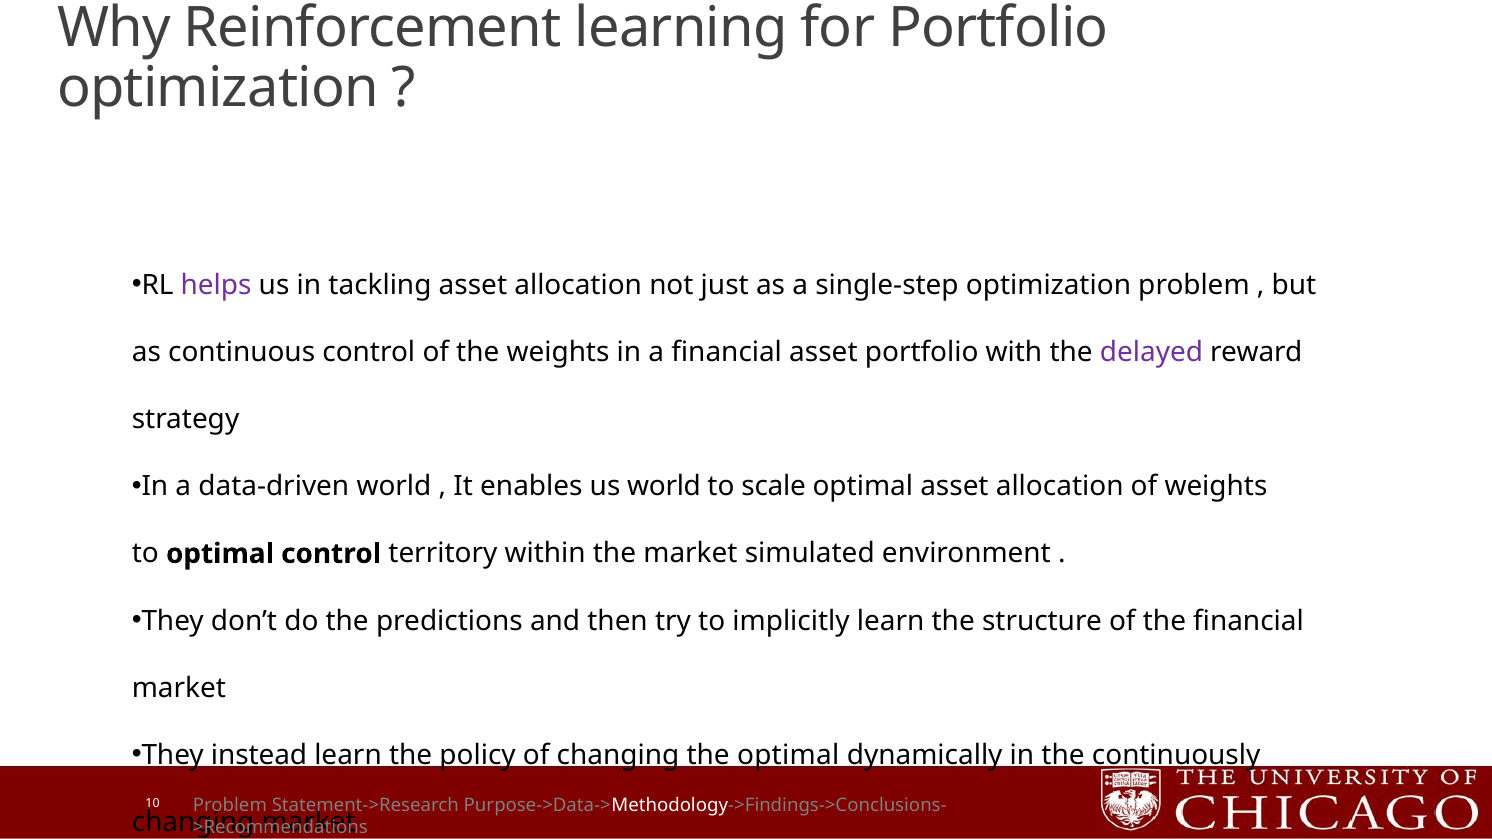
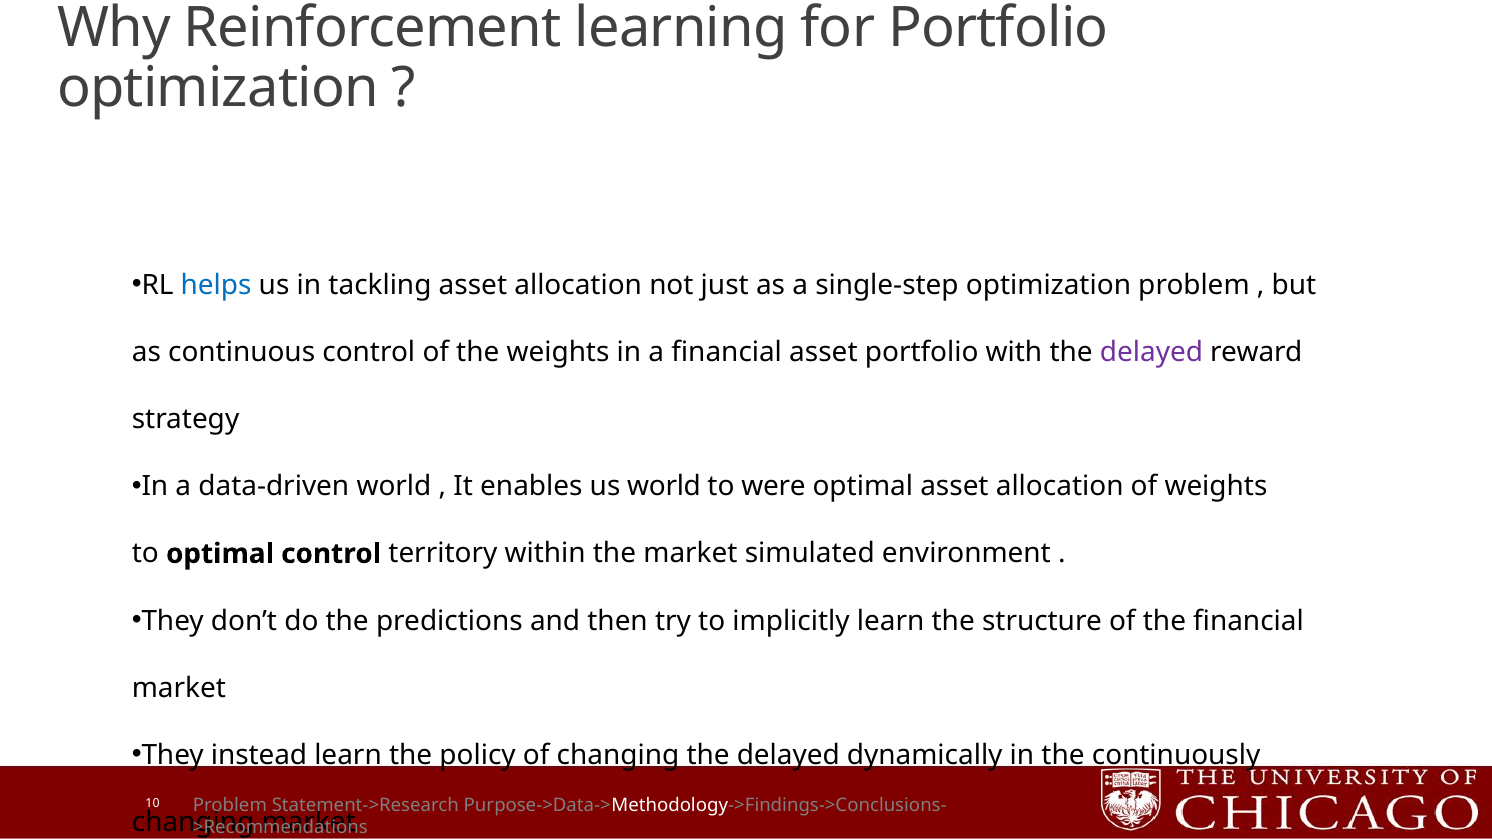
helps colour: purple -> blue (216, 285)
scale: scale -> were (774, 487)
changing the optimal: optimal -> delayed (788, 755)
